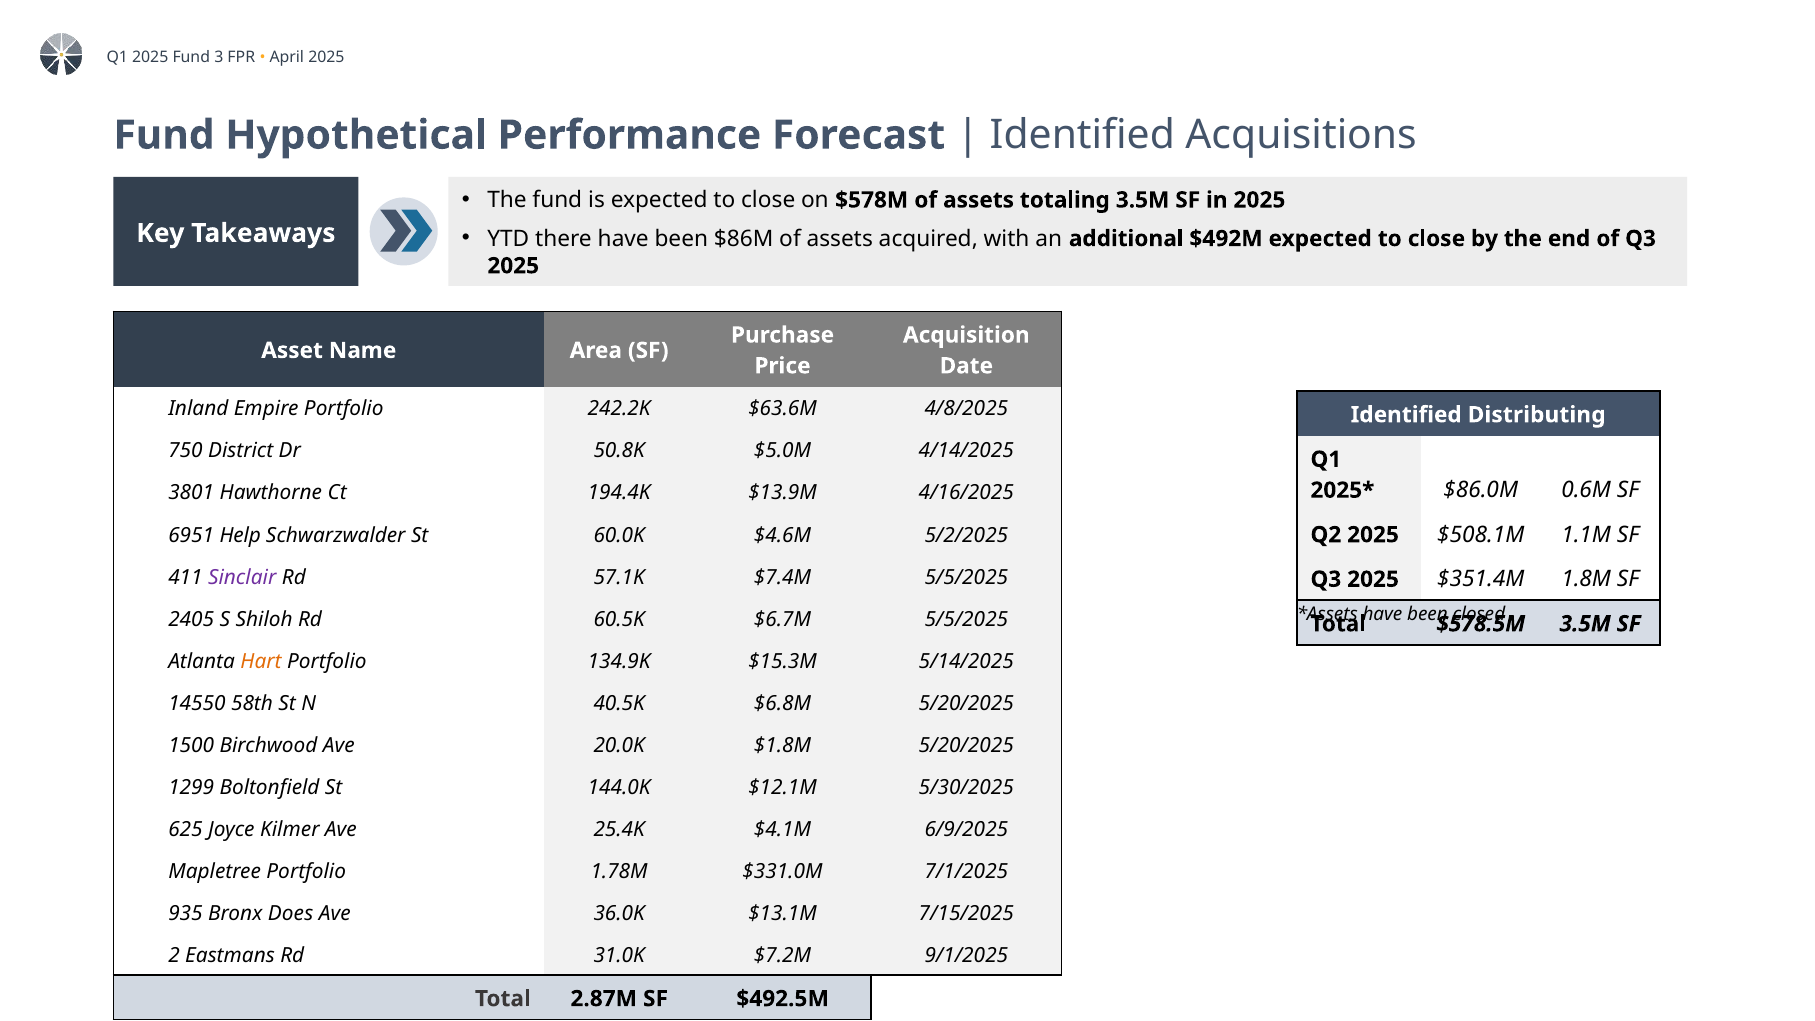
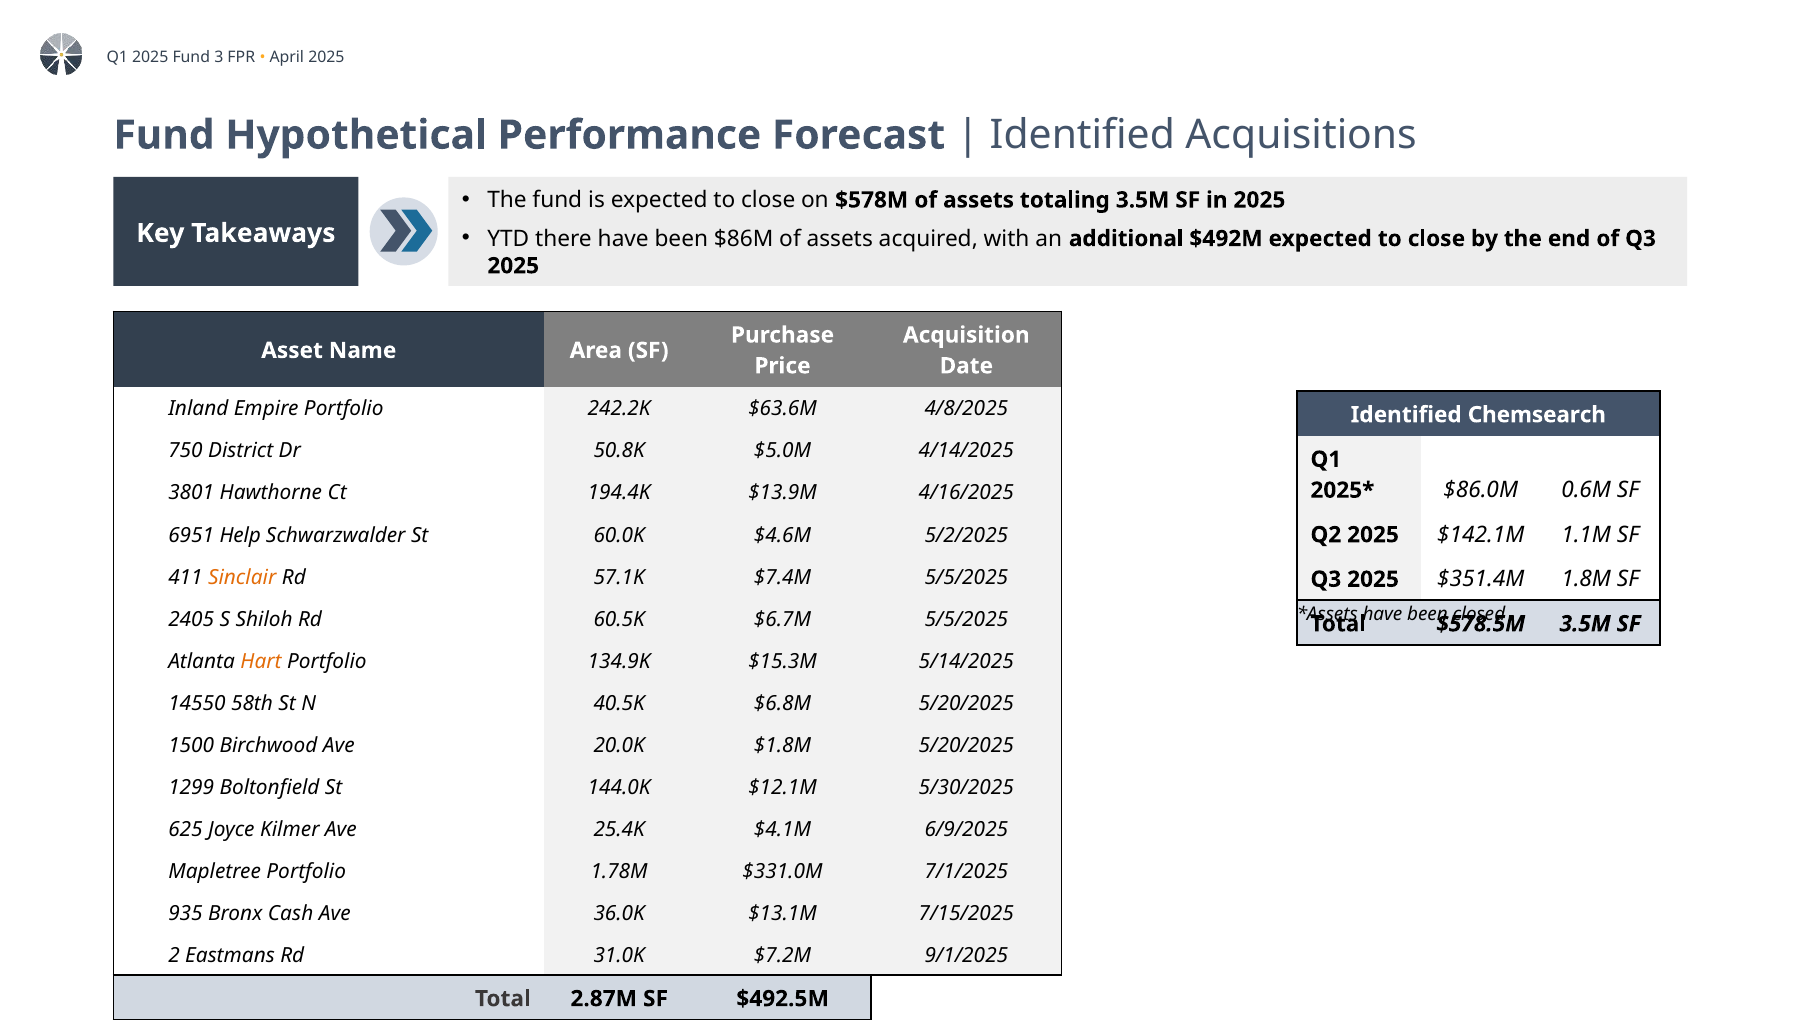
Distributing: Distributing -> Chemsearch (1537, 415)
$508.1M: $508.1M -> $142.1M (1481, 535)
Sinclair colour: purple -> orange (242, 577)
Does: Does -> Cash (291, 913)
